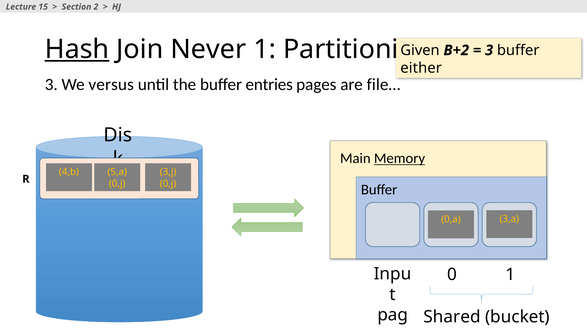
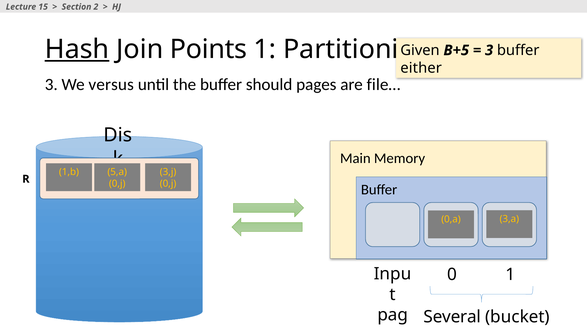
Never: Never -> Points (209, 49)
B+2: B+2 -> B+5 (456, 50)
entries: entries -> should (269, 85)
Memory underline: present -> none (400, 158)
4,b: 4,b -> 1,b (69, 172)
Shared: Shared -> Several (452, 317)
